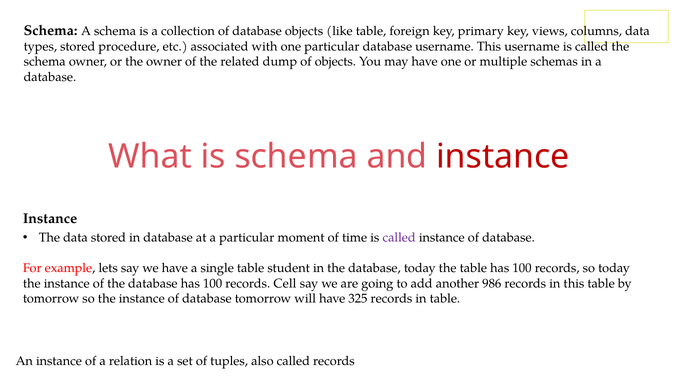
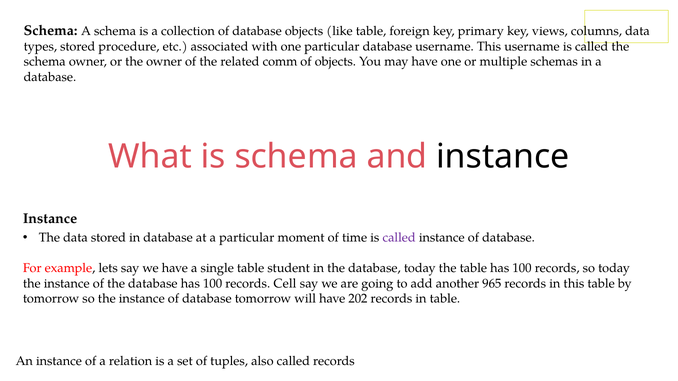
dump: dump -> comm (280, 62)
instance colour: red -> black (503, 157)
986: 986 -> 965 (492, 284)
325: 325 -> 202 (358, 299)
